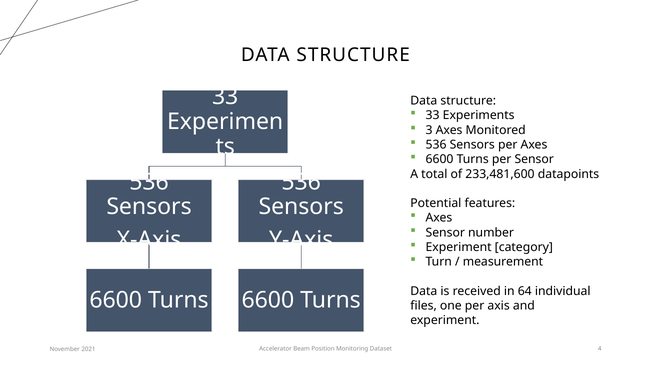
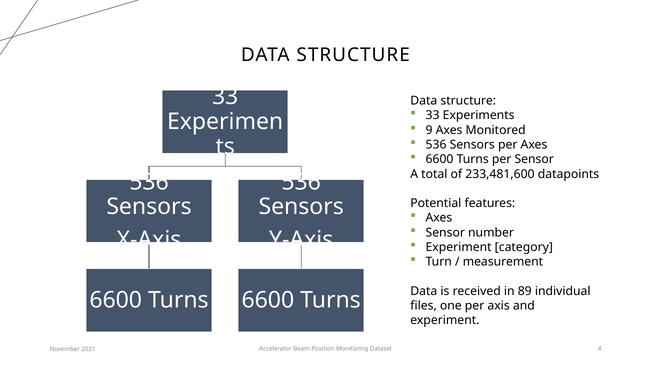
3: 3 -> 9 (429, 130)
64: 64 -> 89 (525, 291)
